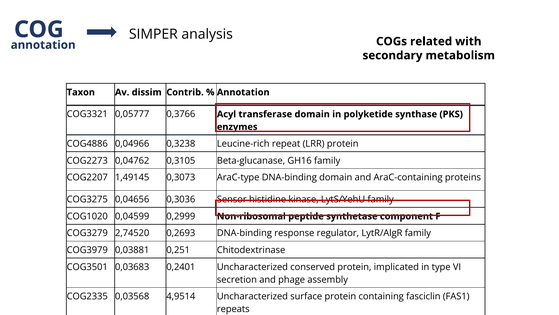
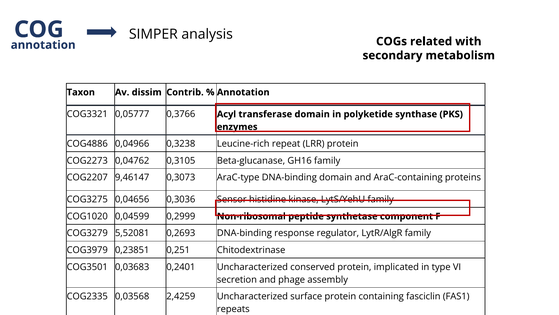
1,49145: 1,49145 -> 9,46147 (132, 177)
2,74520: 2,74520 -> 5,52081 (132, 233)
0,03881: 0,03881 -> 0,23851 (132, 250)
4,9514: 4,9514 -> 2,4259 (181, 296)
